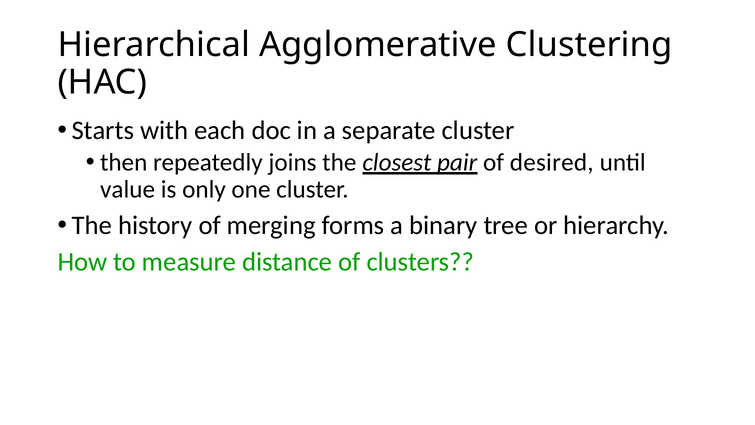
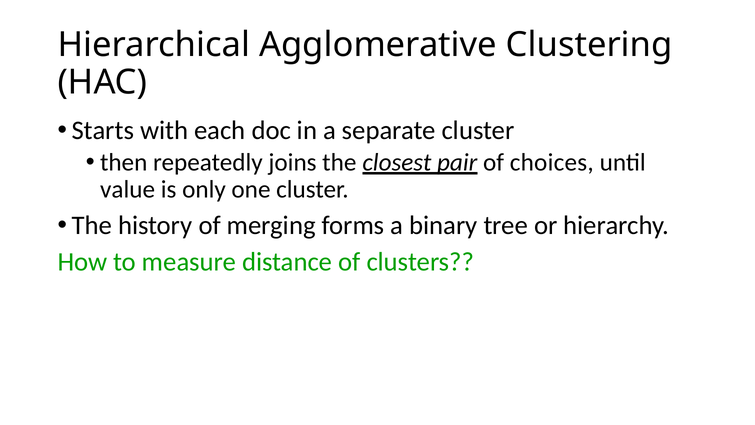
desired: desired -> choices (552, 162)
